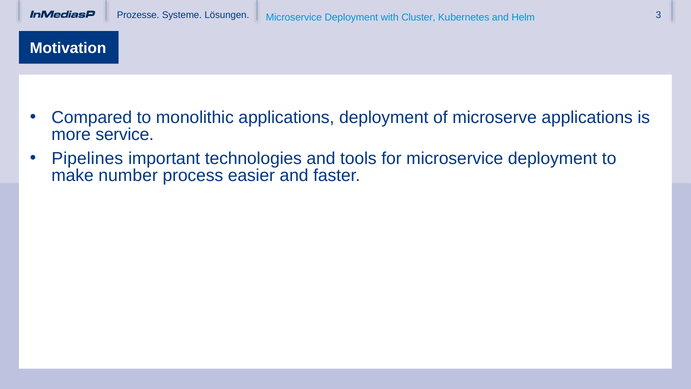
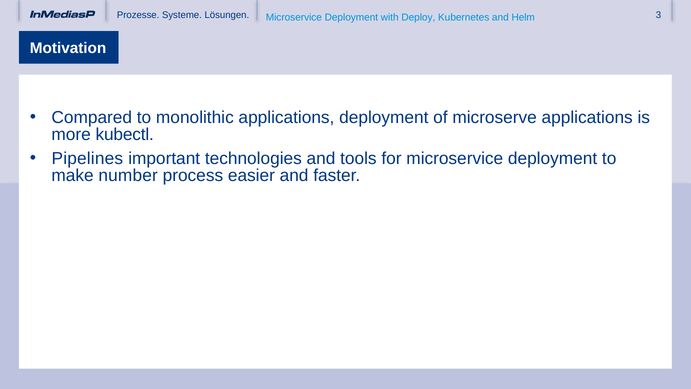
Cluster: Cluster -> Deploy (418, 17)
service: service -> kubectl (125, 135)
